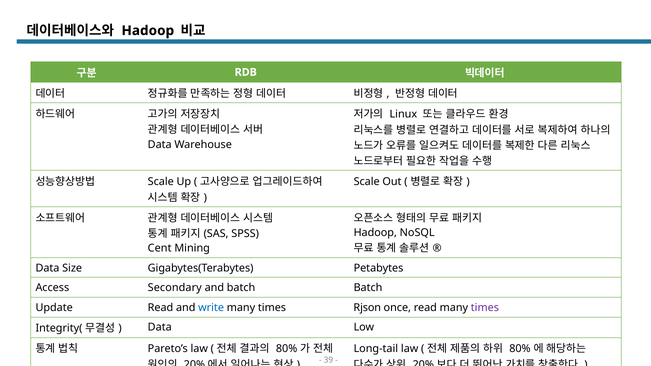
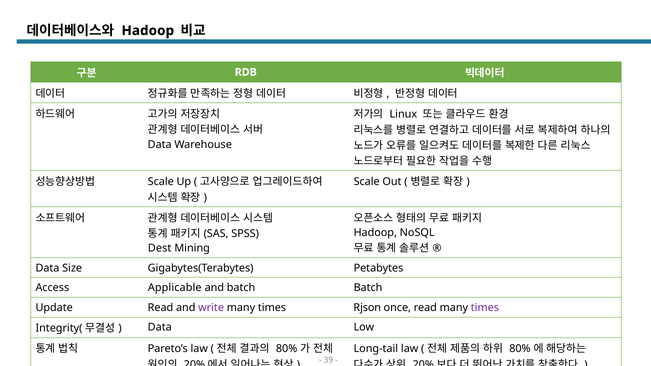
Cent: Cent -> Dest (160, 248)
Secondary: Secondary -> Applicable (175, 288)
write colour: blue -> purple (211, 308)
